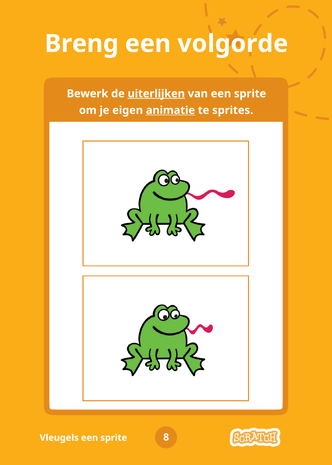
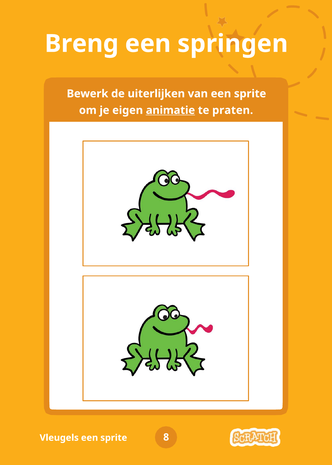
volgorde: volgorde -> springen (233, 44)
uiterlijken underline: present -> none (156, 94)
sprites: sprites -> praten (233, 110)
